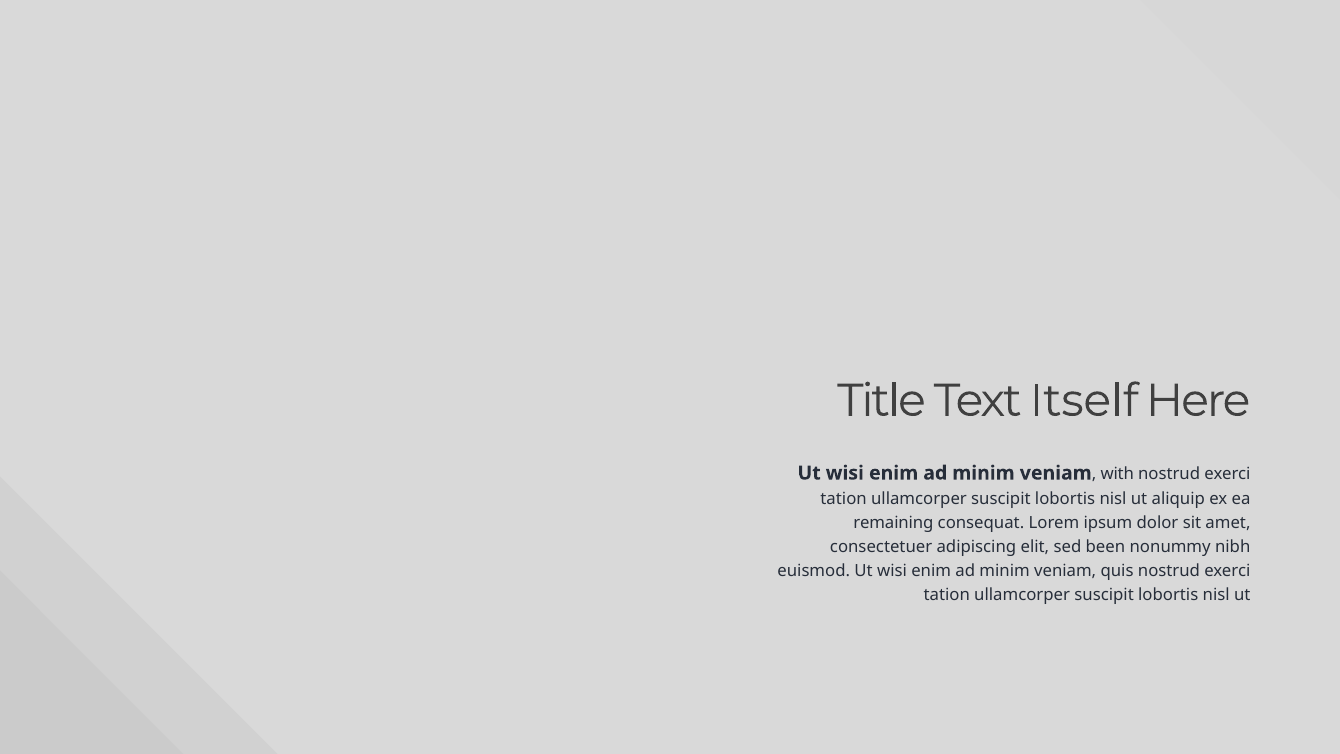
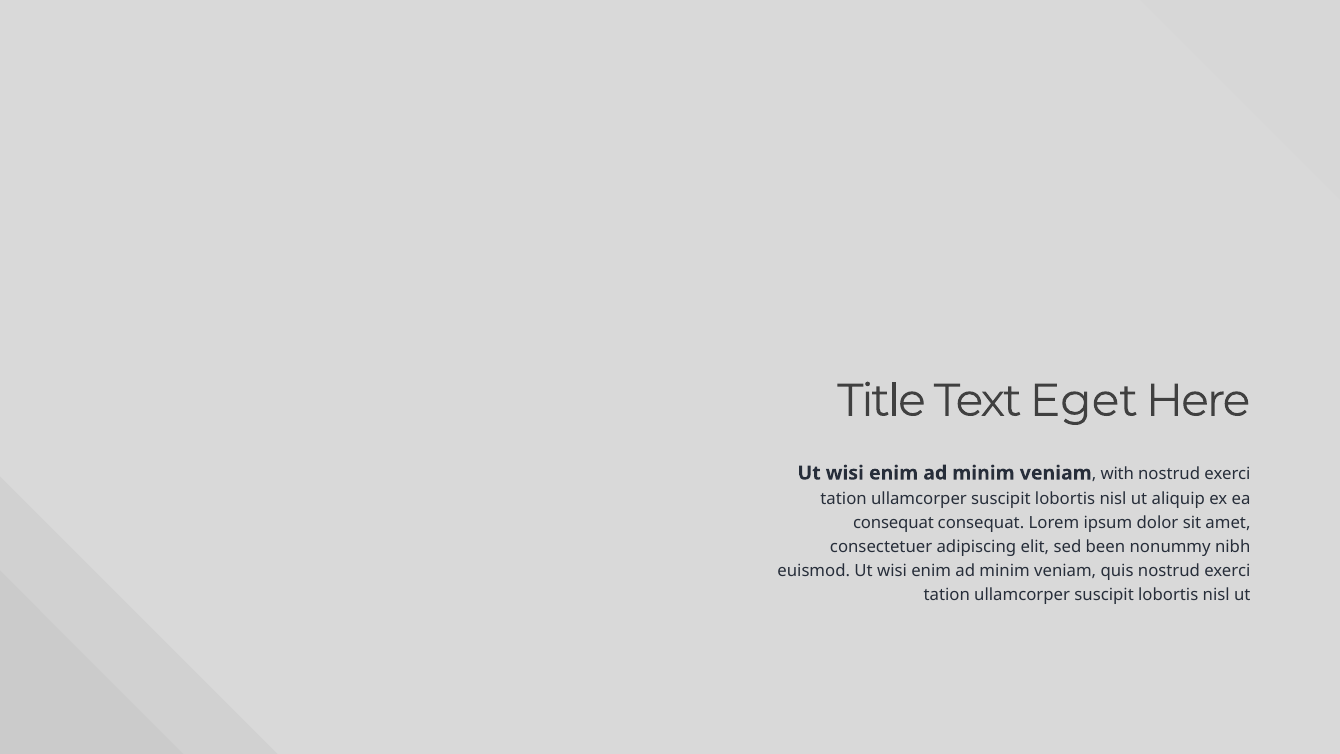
Itself: Itself -> Eget (1084, 400)
remaining: remaining -> consequat (893, 523)
